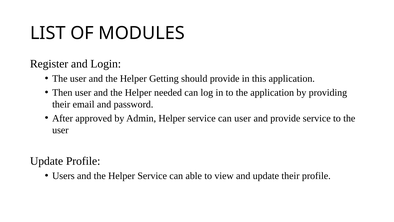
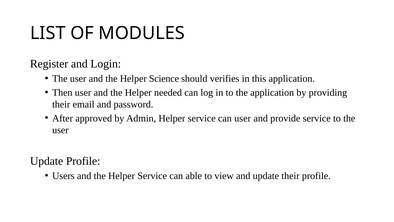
Getting: Getting -> Science (164, 79)
should provide: provide -> verifies (225, 79)
